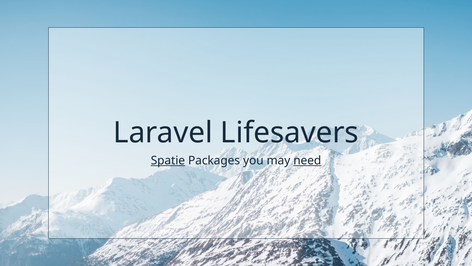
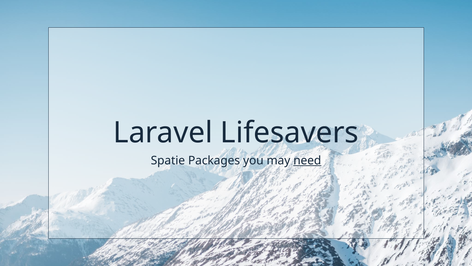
Spatie underline: present -> none (168, 160)
